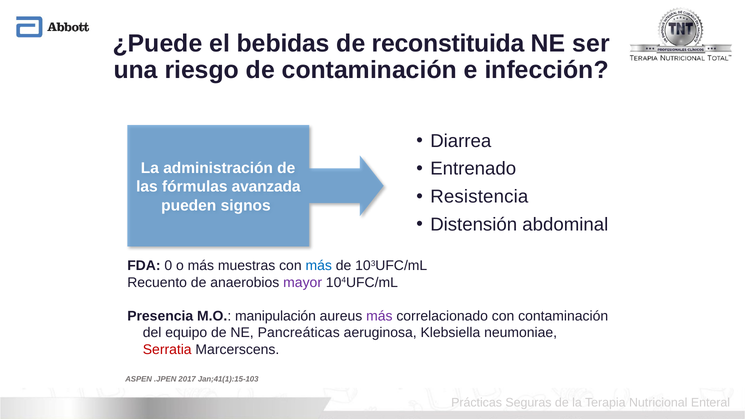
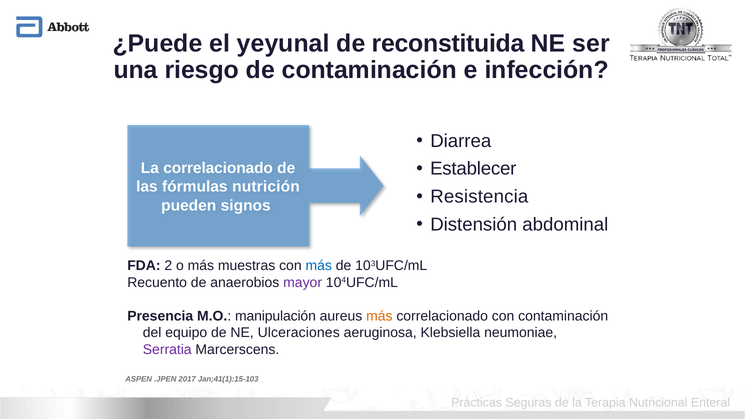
bebidas: bebidas -> yeyunal (283, 43)
Entrenado: Entrenado -> Establecer (473, 169)
La administración: administración -> correlacionado (218, 168)
avanzada: avanzada -> nutrición (266, 187)
0: 0 -> 2 (168, 266)
más colour: purple -> orange (379, 316)
Pancreáticas: Pancreáticas -> Ulceraciones (299, 333)
Serratia colour: red -> purple (167, 350)
